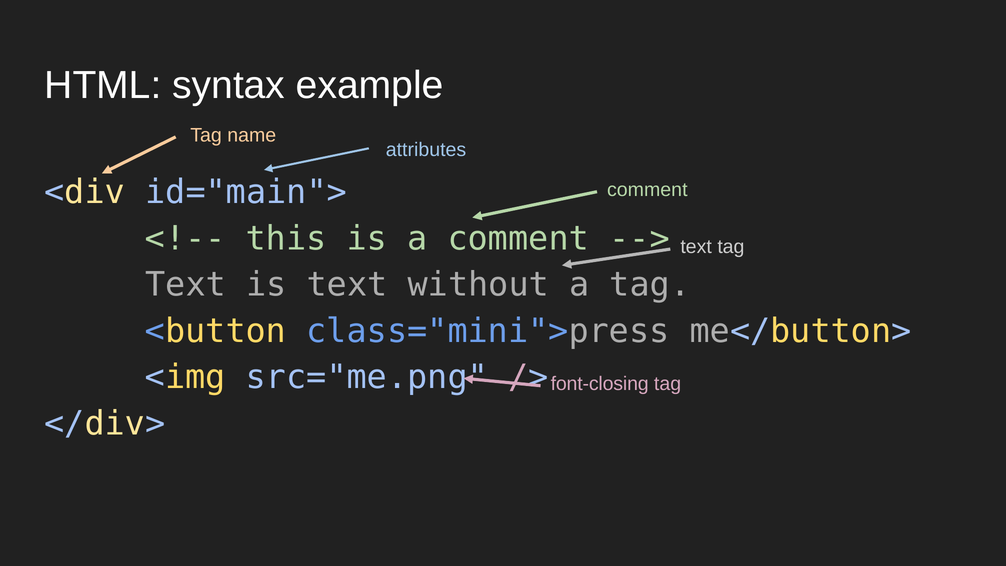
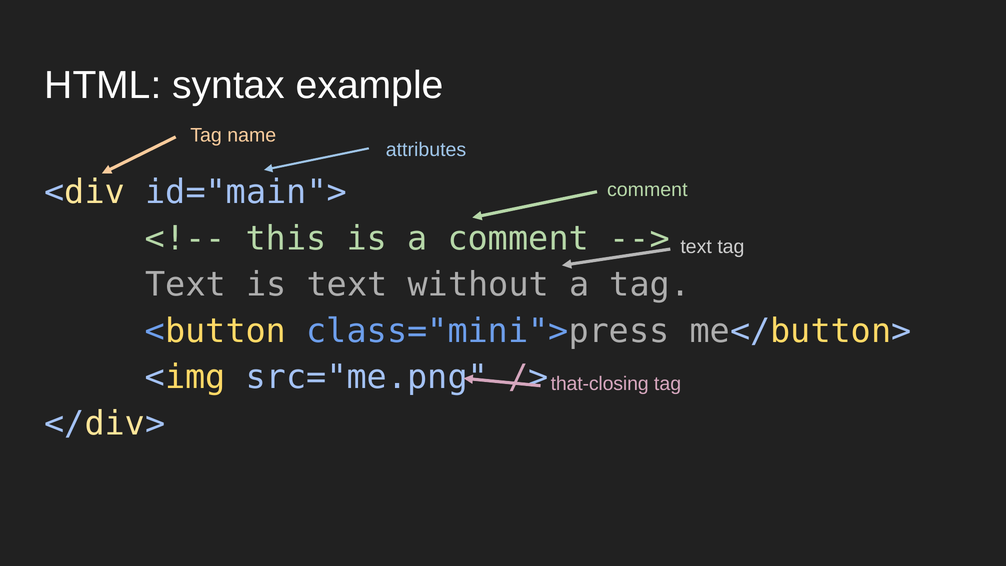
font-closing: font-closing -> that-closing (600, 384)
